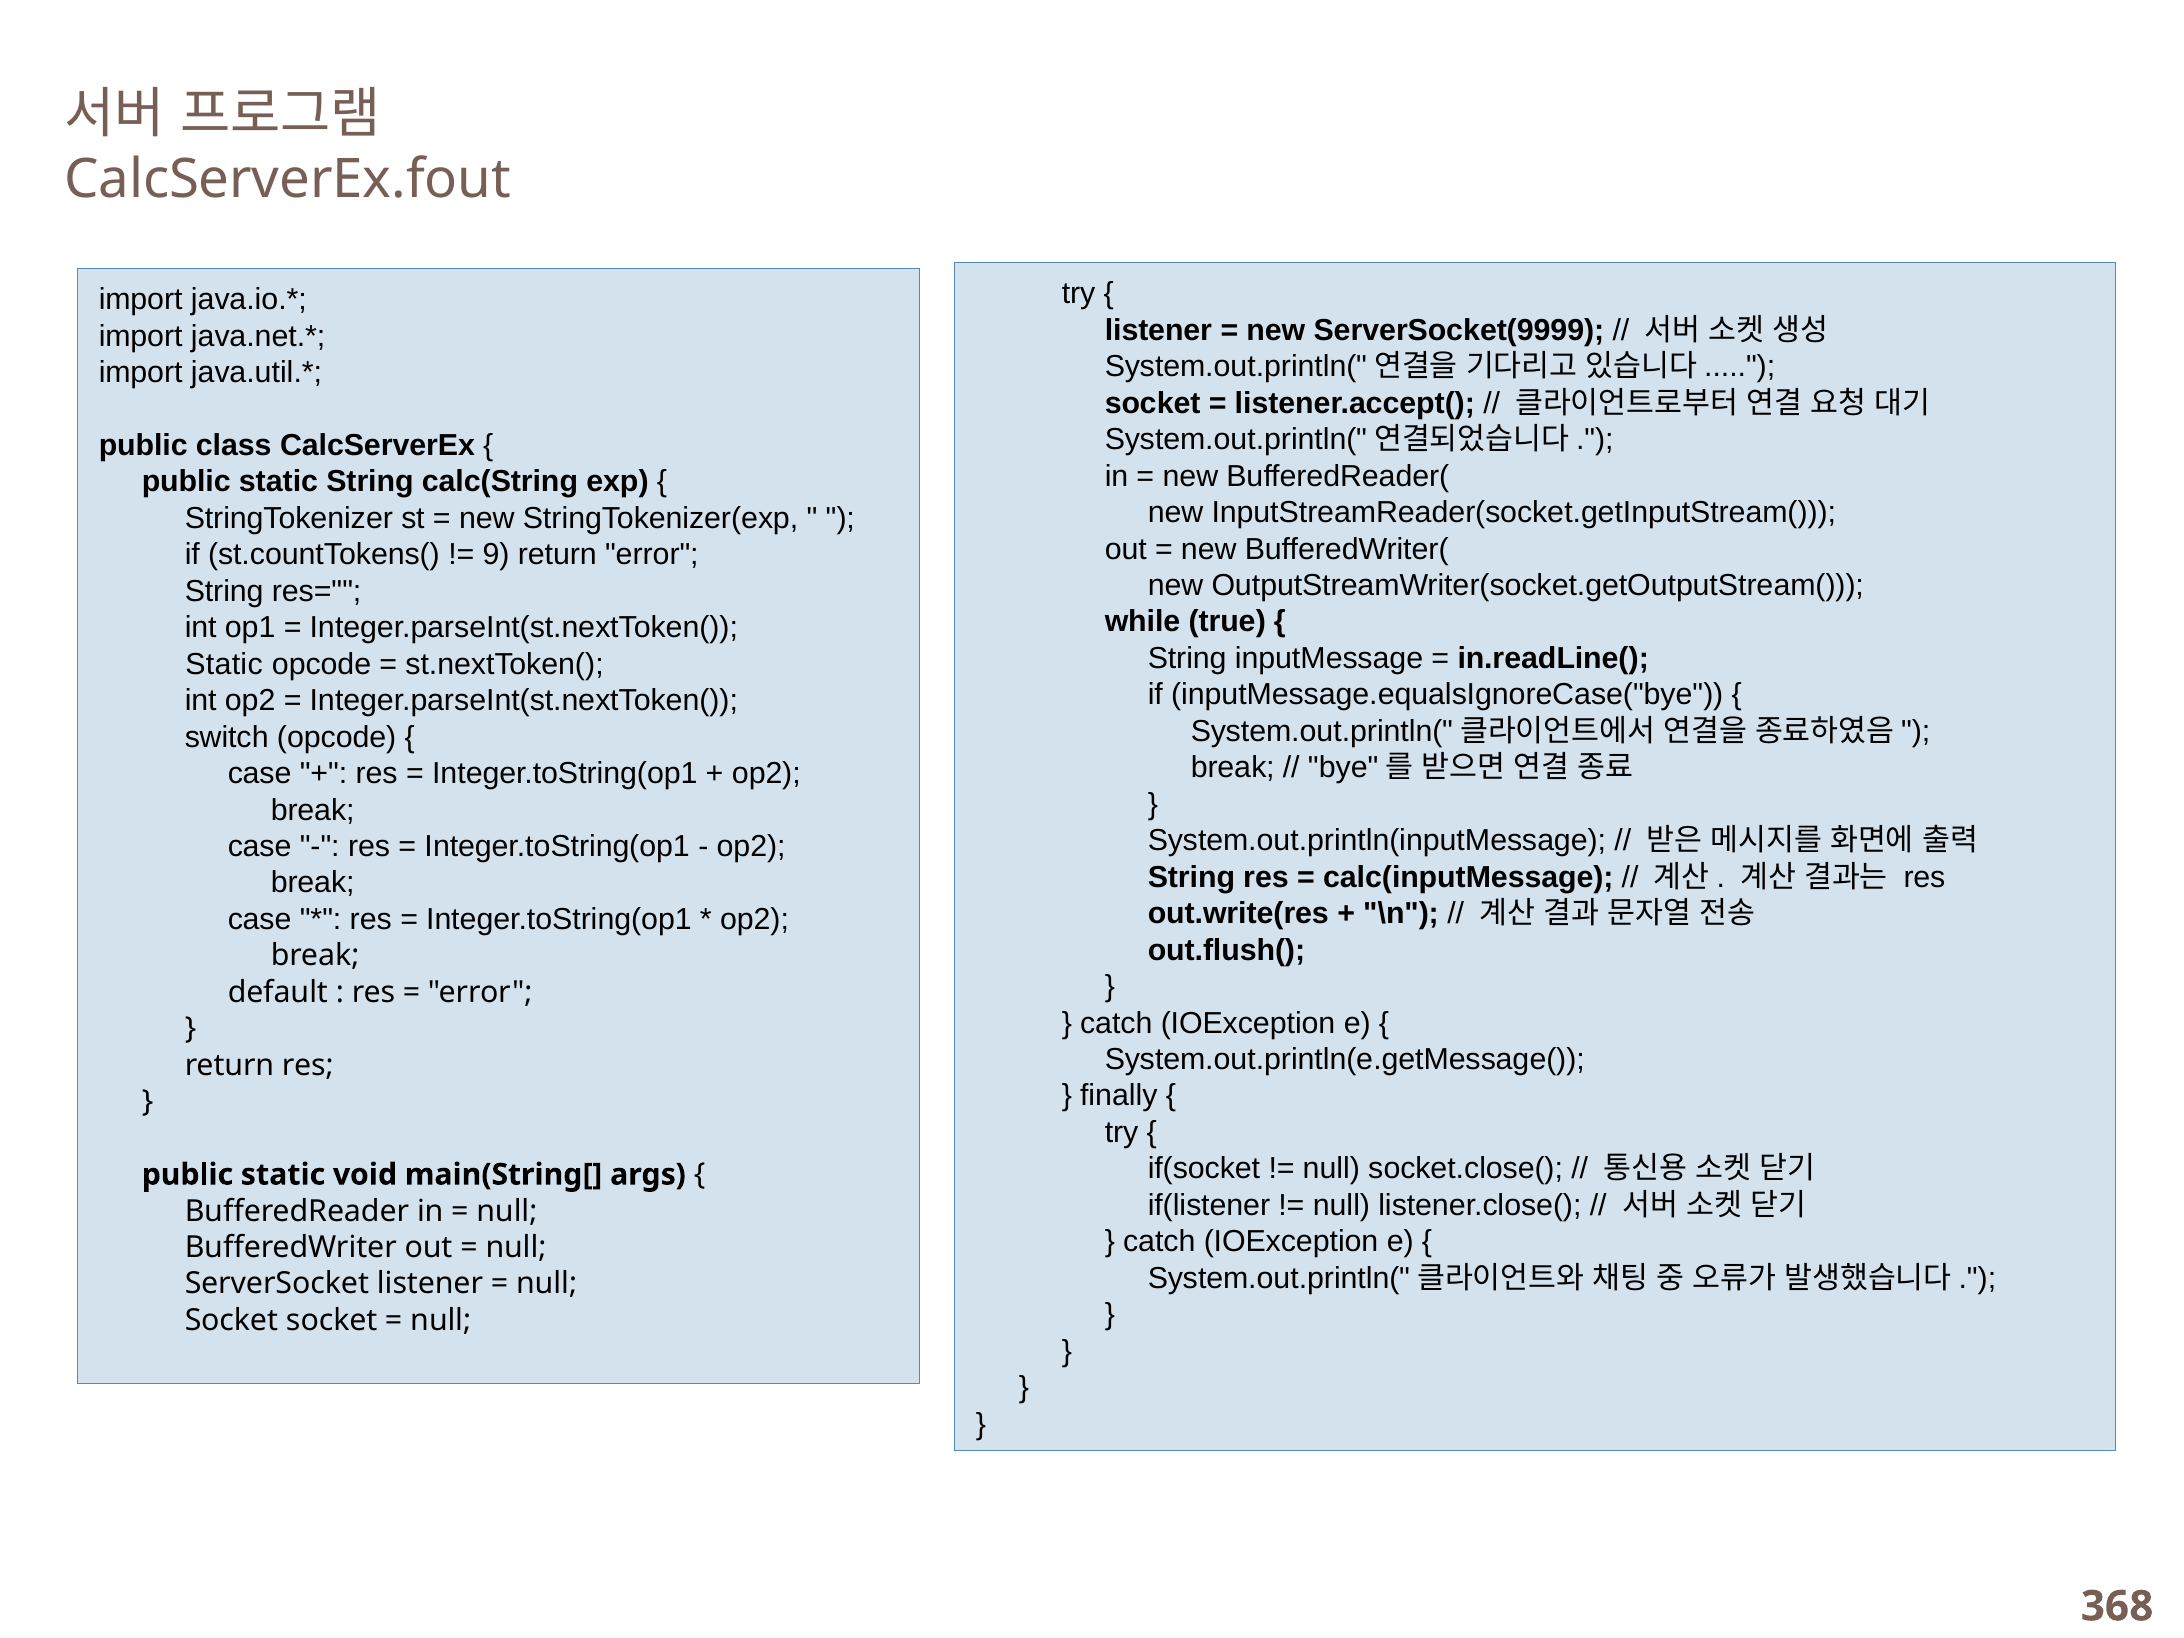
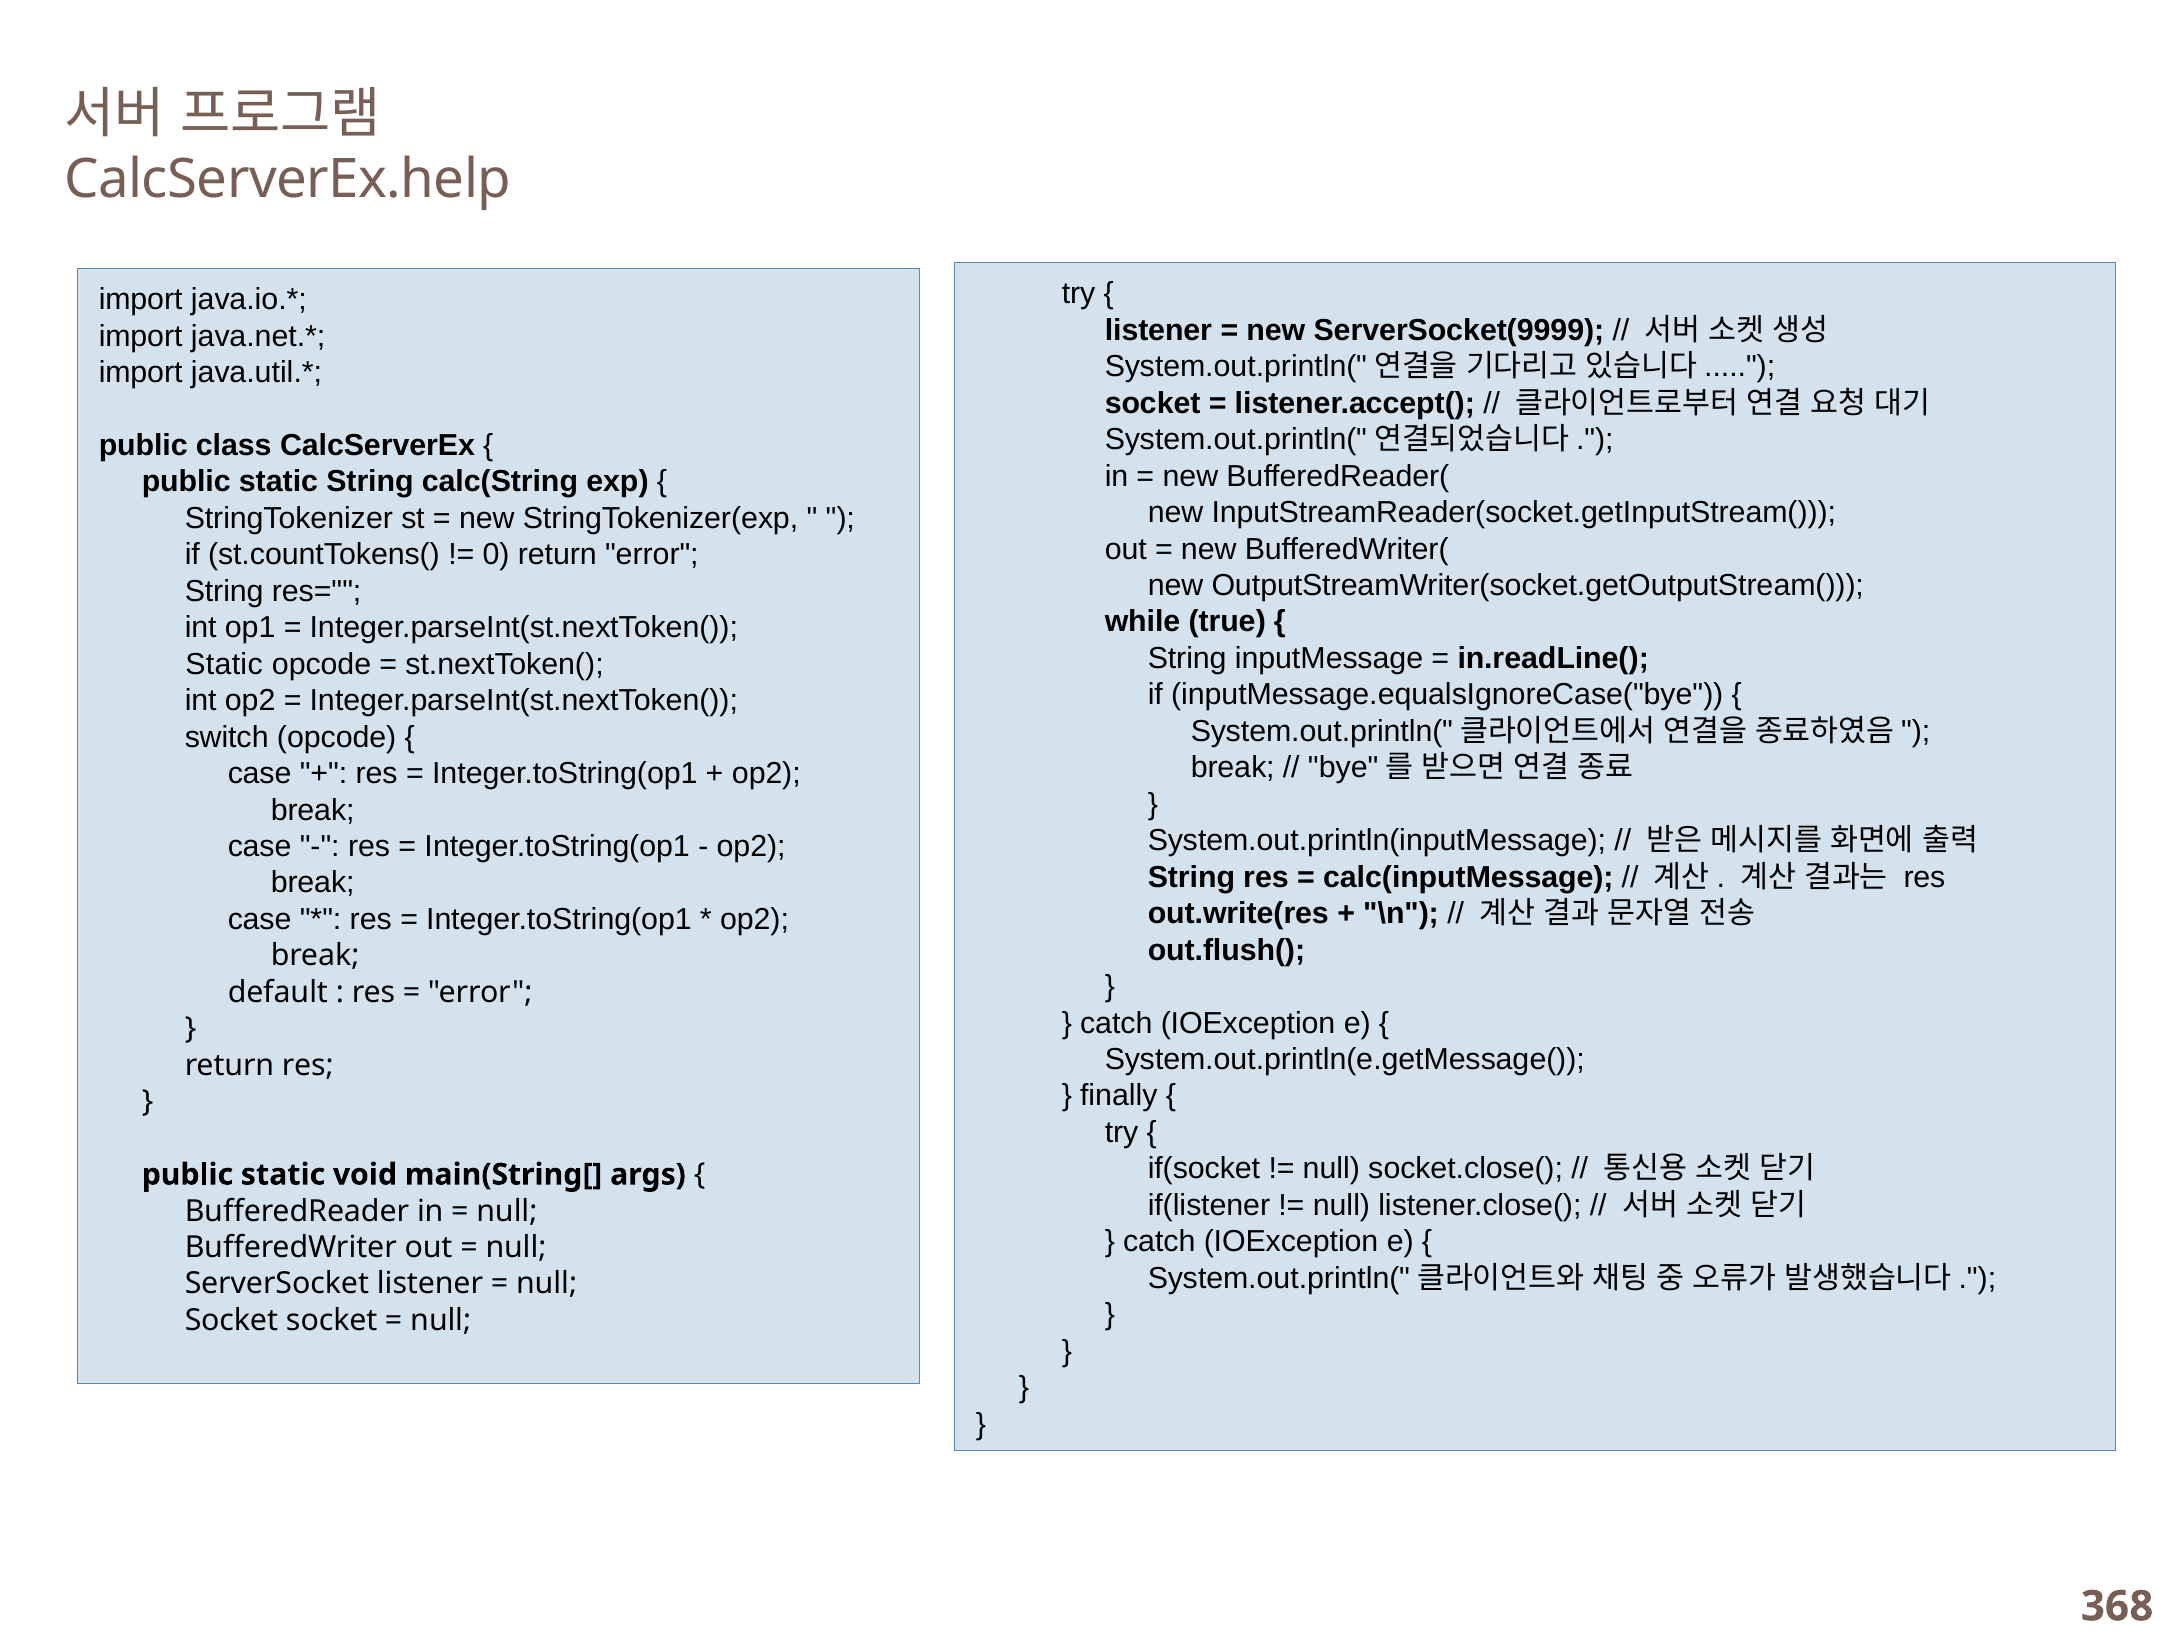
CalcServerEx.fout: CalcServerEx.fout -> CalcServerEx.help (288, 180)
9: 9 -> 0 (496, 555)
